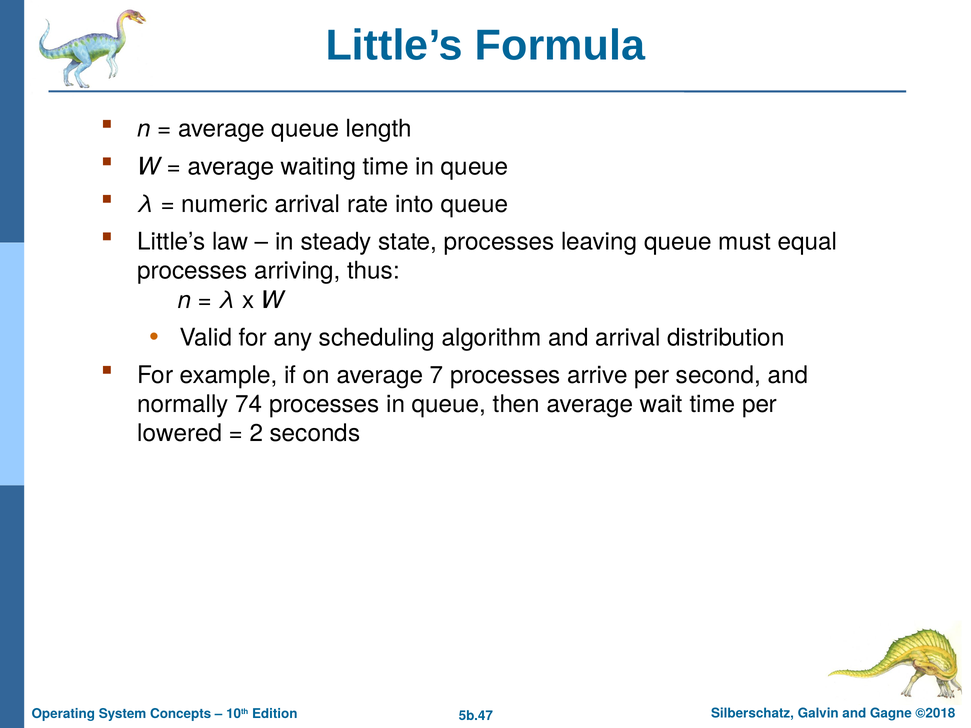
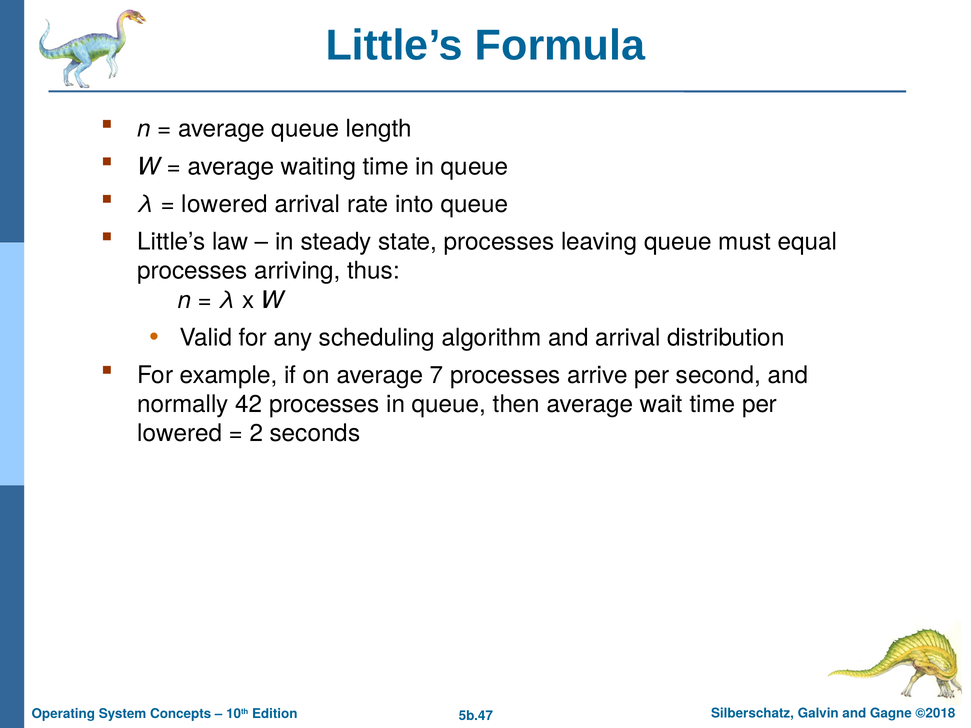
numeric: numeric -> lowered (225, 204)
74: 74 -> 42 (249, 404)
